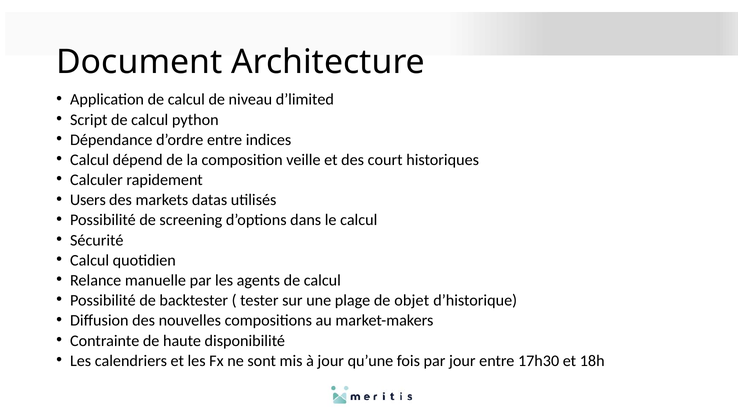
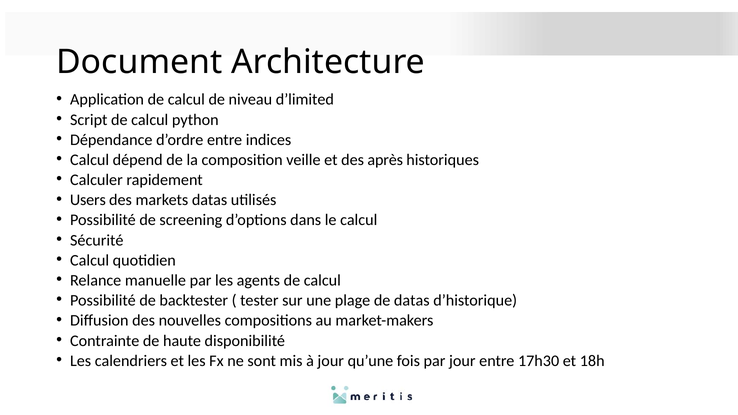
court: court -> après (385, 160)
de objet: objet -> datas (412, 301)
